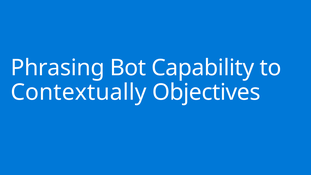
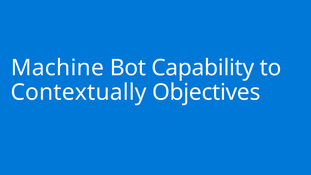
Phrasing: Phrasing -> Machine (57, 68)
